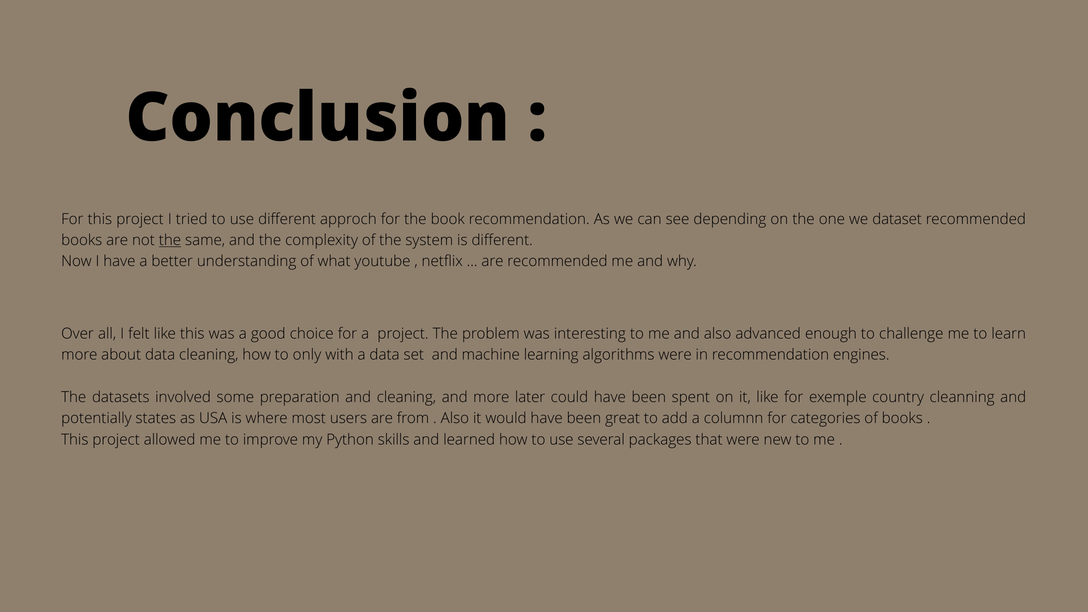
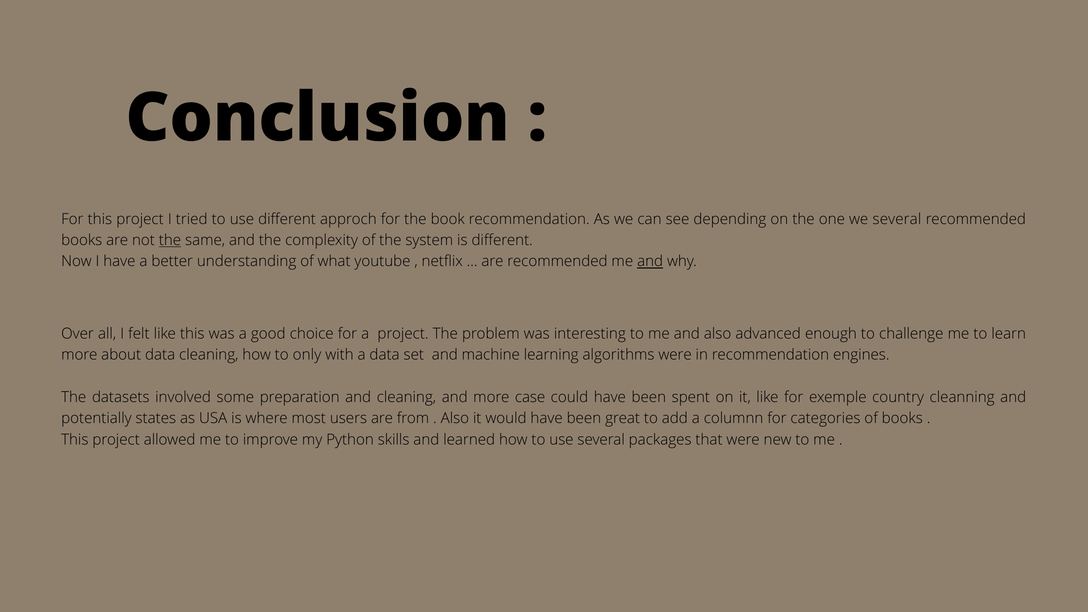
we dataset: dataset -> several (897, 219)
and underline: none -> present (650, 261)
later: later -> case (530, 397)
